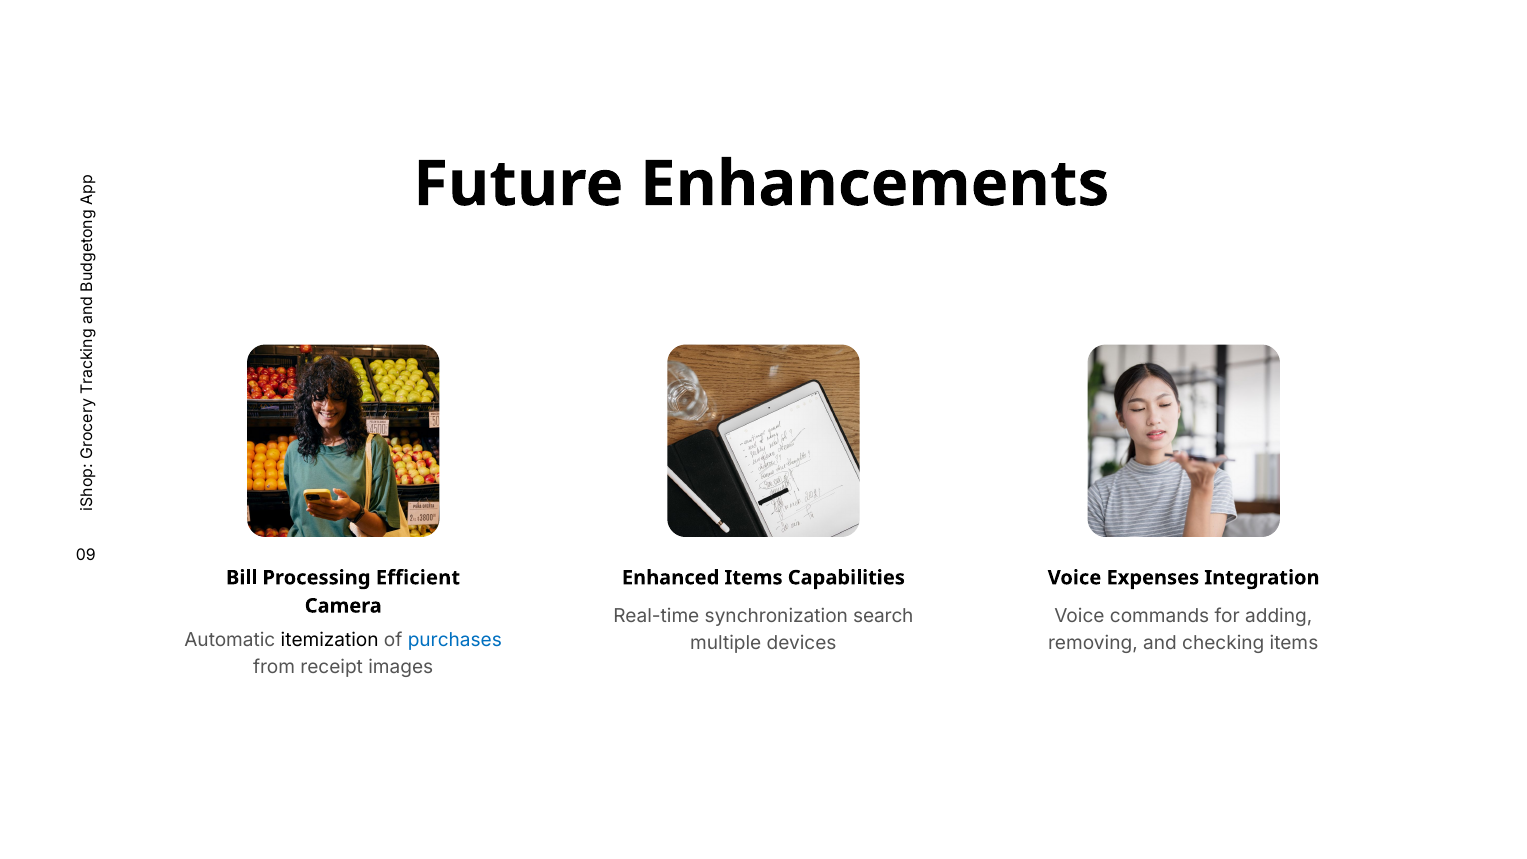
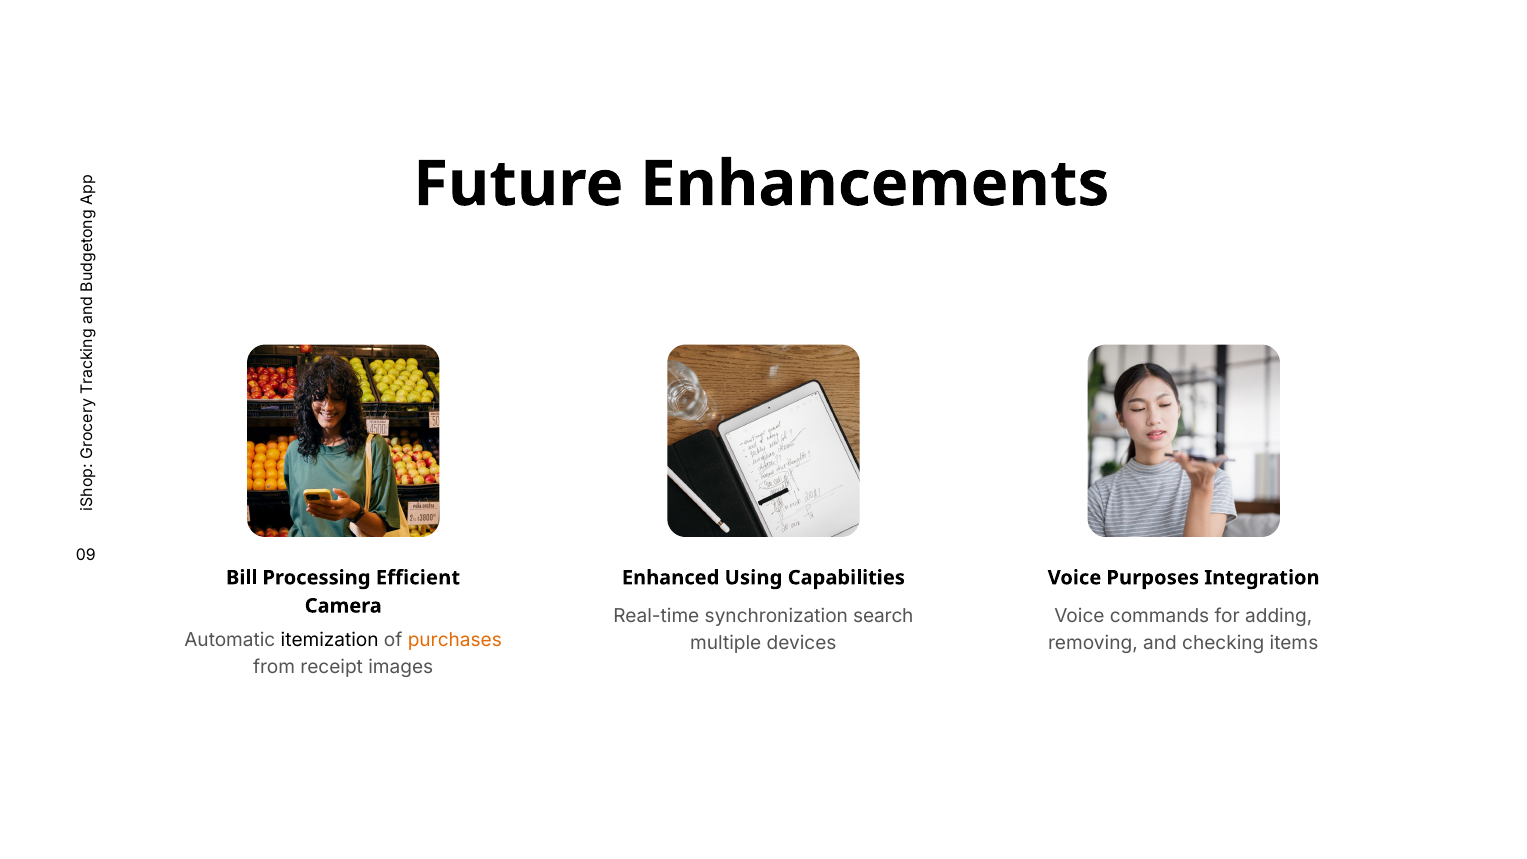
Enhanced Items: Items -> Using (753, 578)
Expenses: Expenses -> Purposes (1153, 578)
purchases colour: blue -> orange (455, 641)
